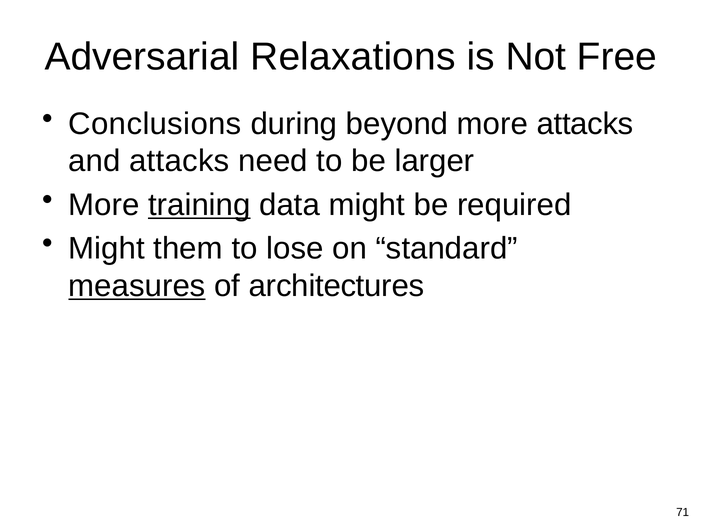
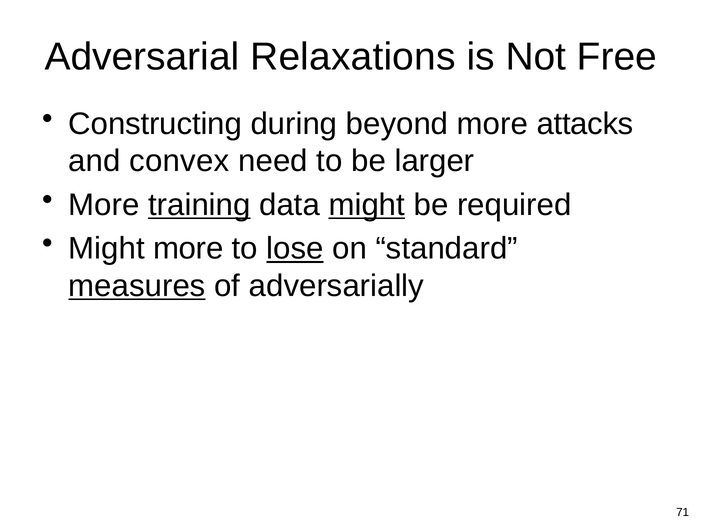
Conclusions: Conclusions -> Constructing (155, 124)
and attacks: attacks -> convex (179, 161)
might underline: none -> present (367, 205)
Might them: them -> more (188, 249)
lose underline: none -> present (295, 249)
architectures: architectures -> adversarially (336, 286)
